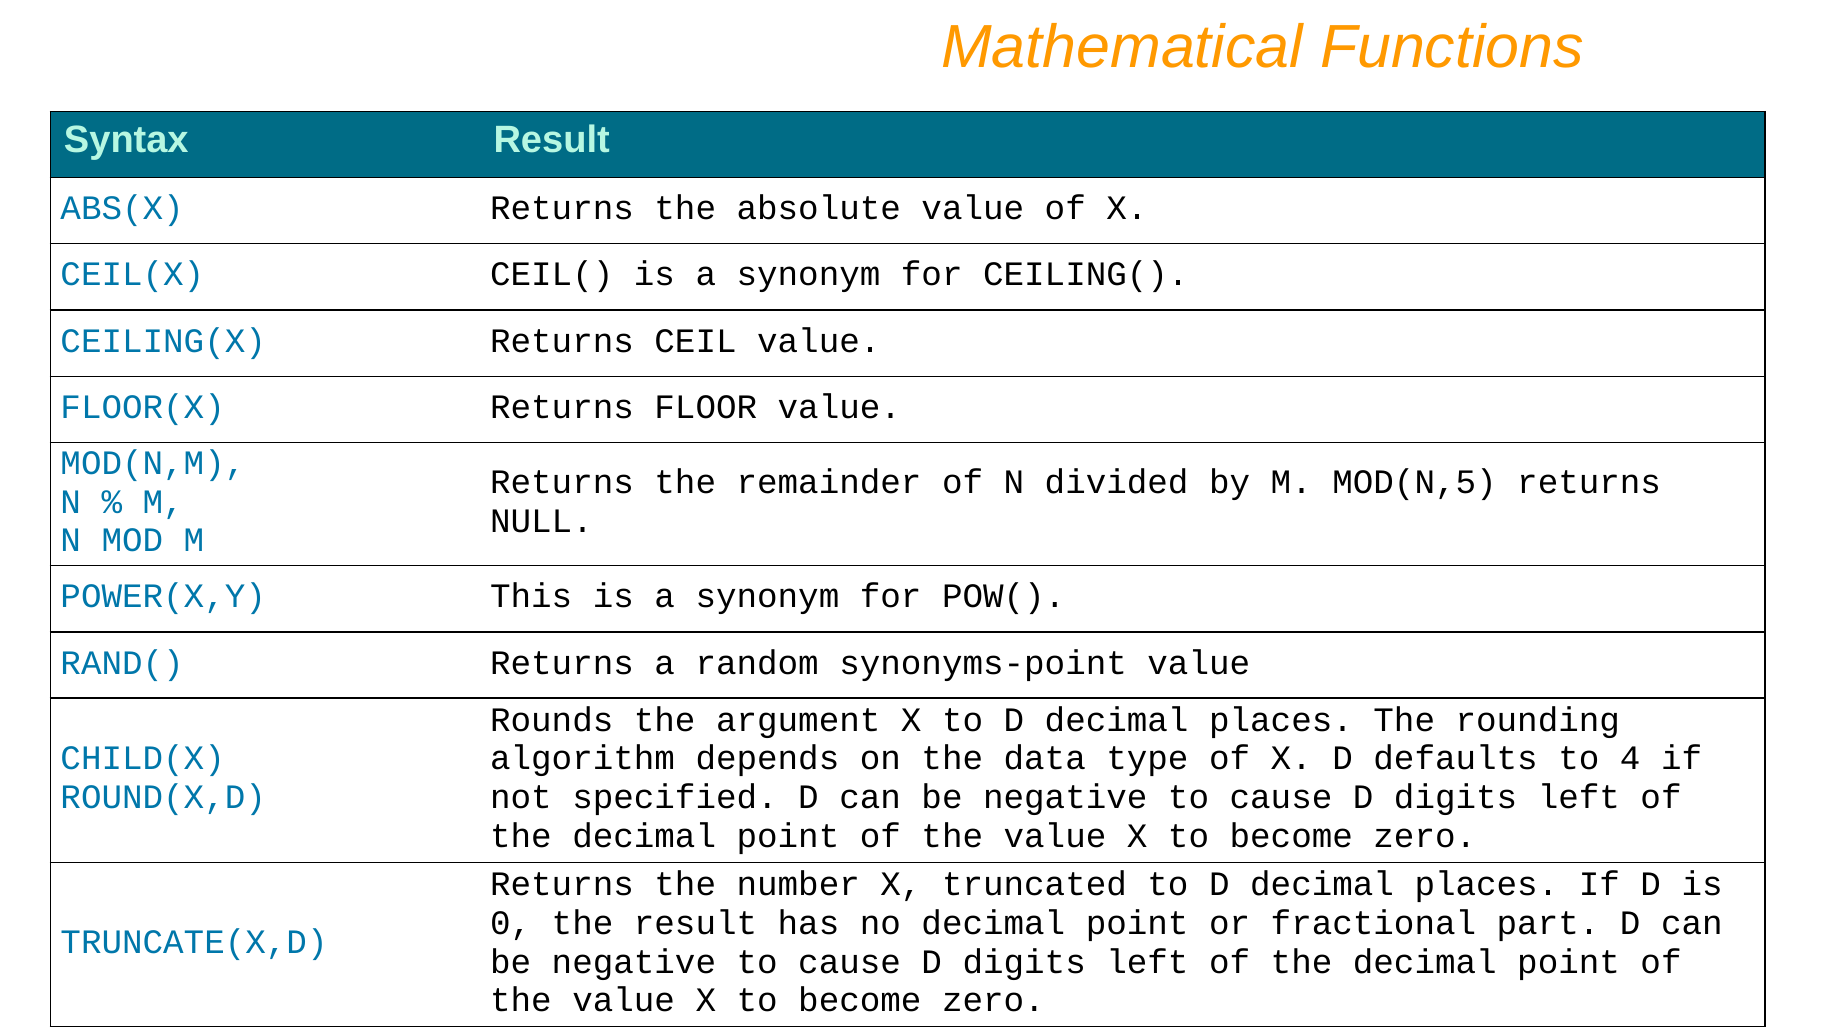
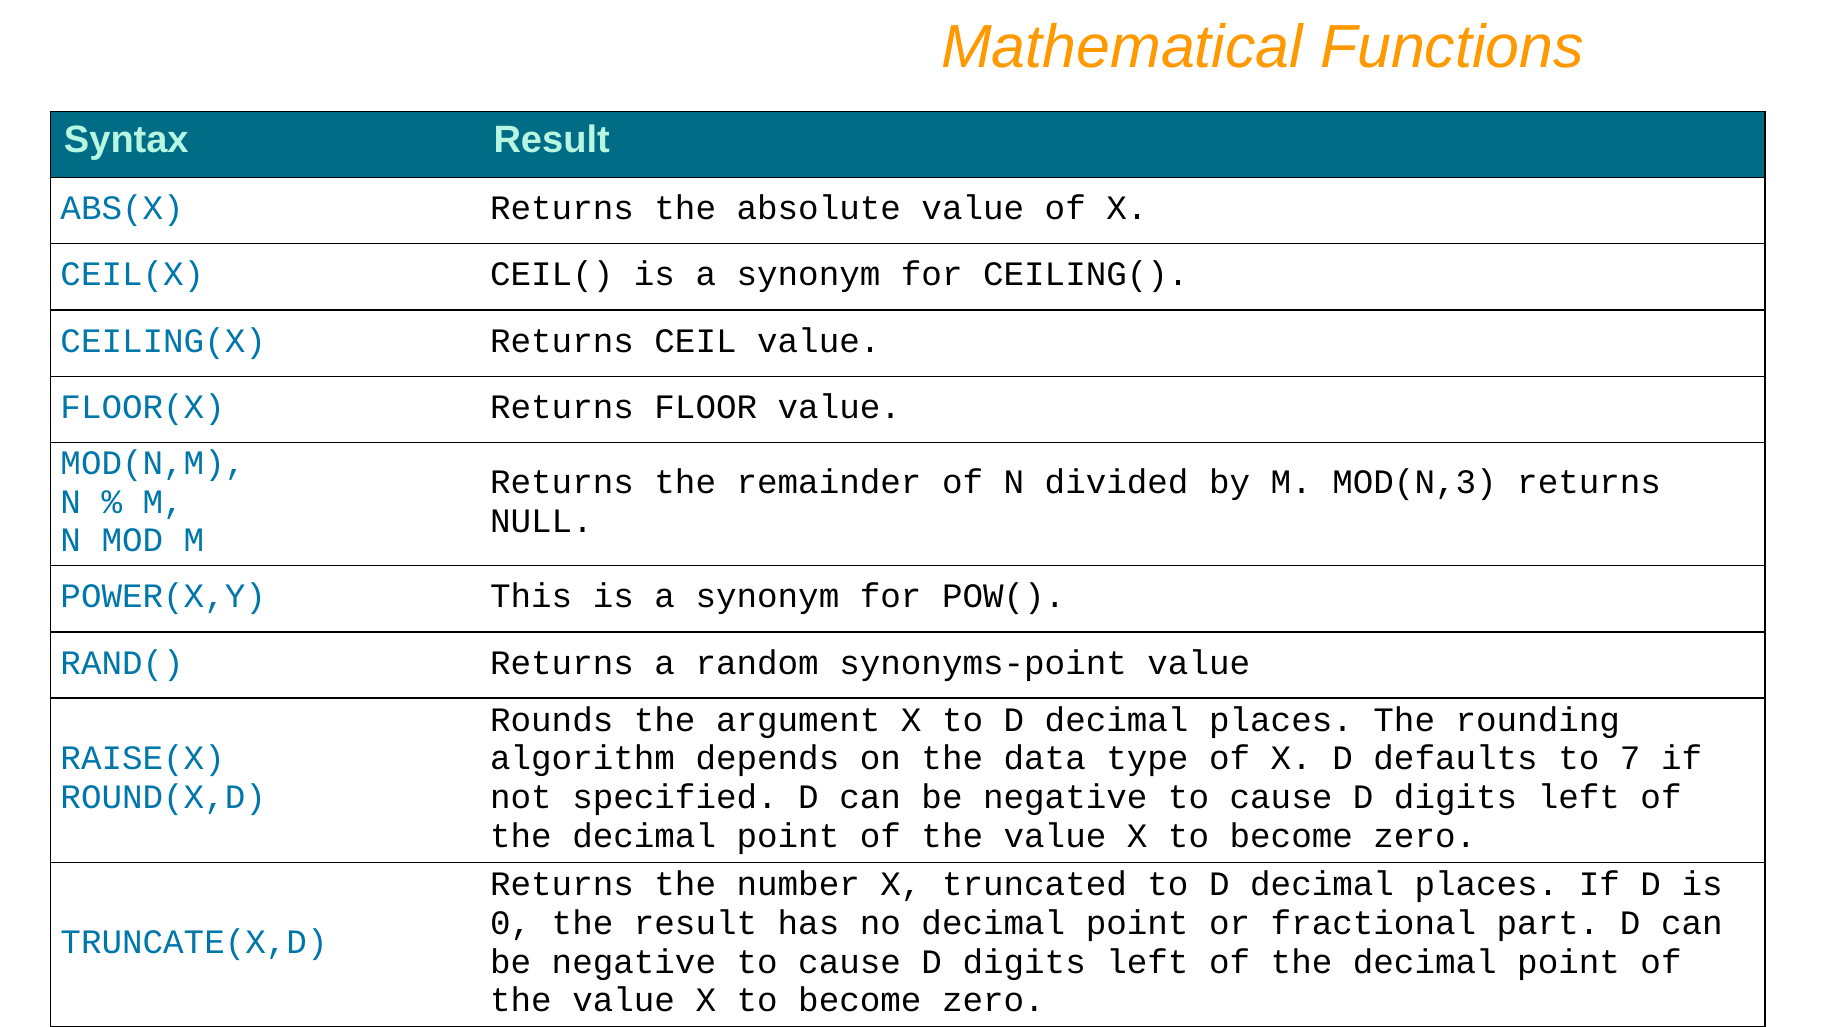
MOD(N,5: MOD(N,5 -> MOD(N,3 (1415, 482)
CHILD(X: CHILD(X -> RAISE(X (143, 759)
4: 4 -> 7 (1630, 759)
